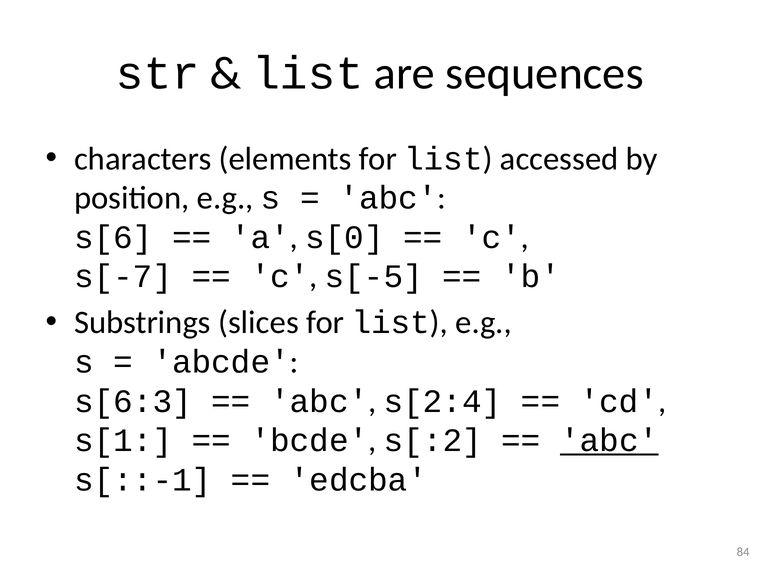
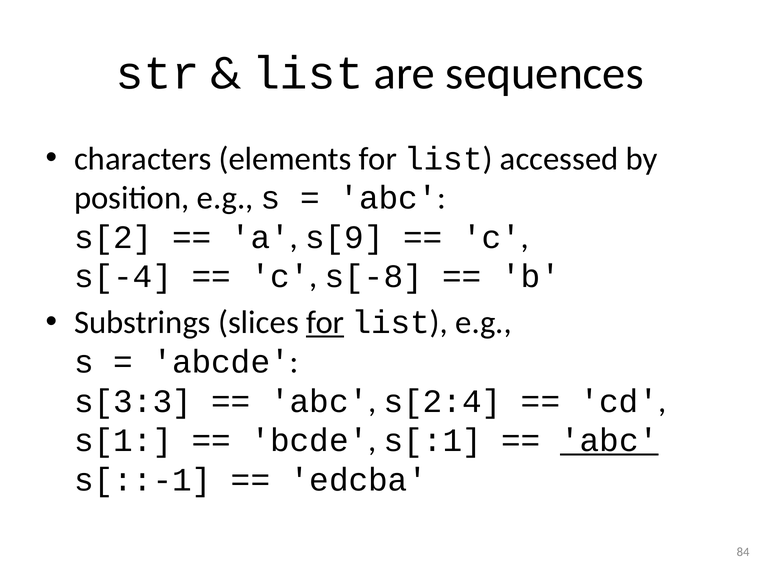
s[6: s[6 -> s[2 (113, 237)
s[0: s[0 -> s[9 (344, 237)
s[-7: s[-7 -> s[-4 (123, 277)
s[-5: s[-5 -> s[-8 (374, 277)
for underline: none -> present (325, 323)
s[6:3: s[6:3 -> s[3:3 (133, 401)
s[:2: s[:2 -> s[:1 (433, 441)
